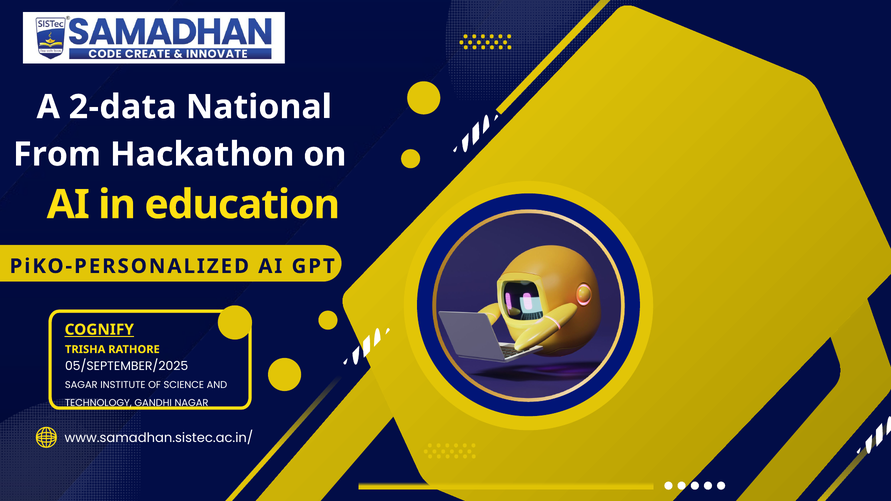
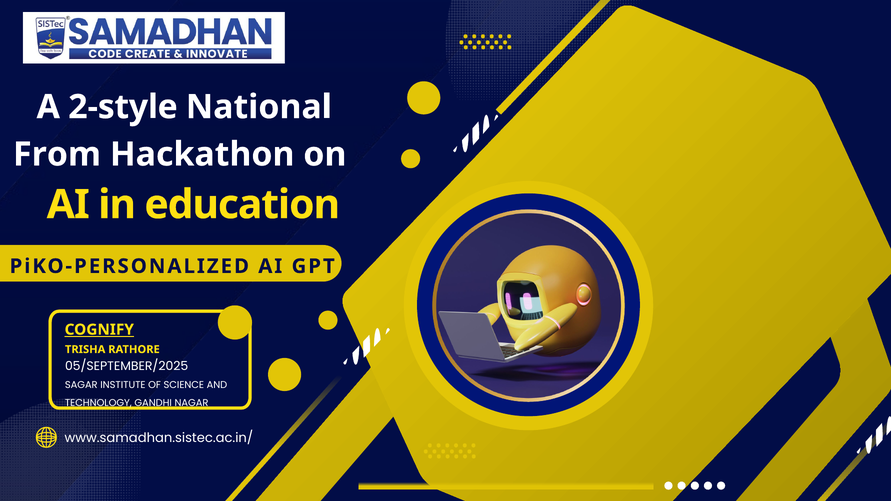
2-data: 2-data -> 2-style (123, 107)
